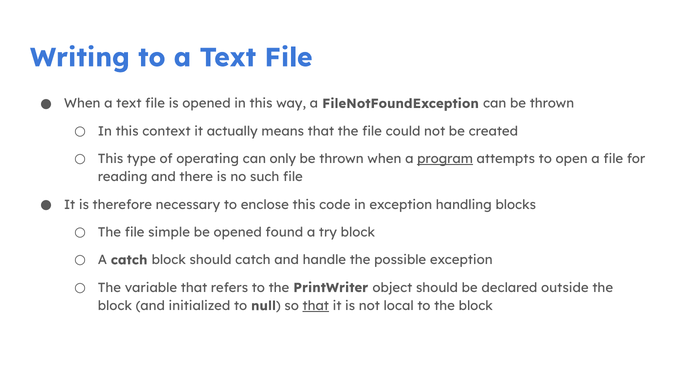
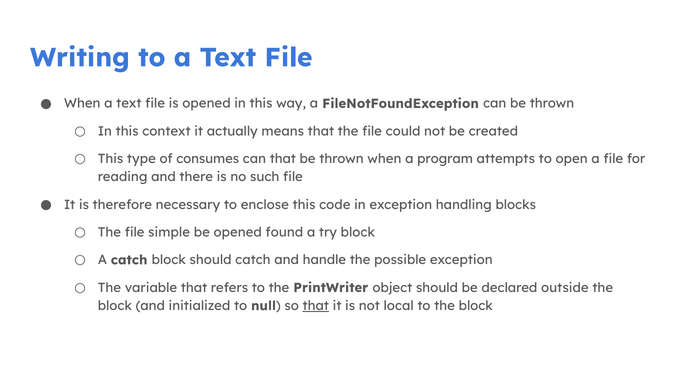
operating: operating -> consumes (208, 159)
can only: only -> that (283, 159)
program underline: present -> none (445, 159)
